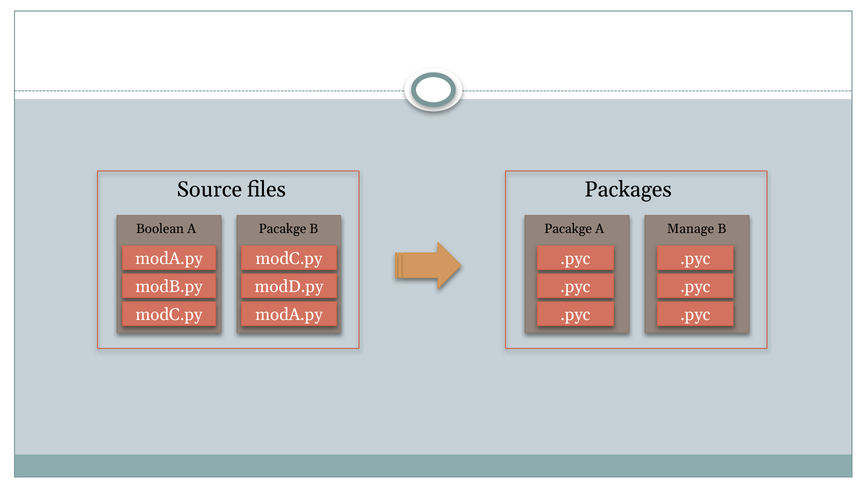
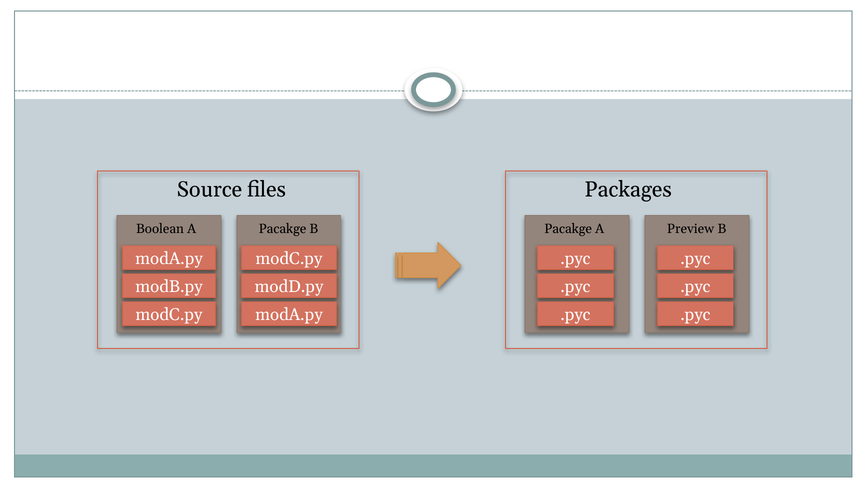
Manage: Manage -> Preview (691, 228)
